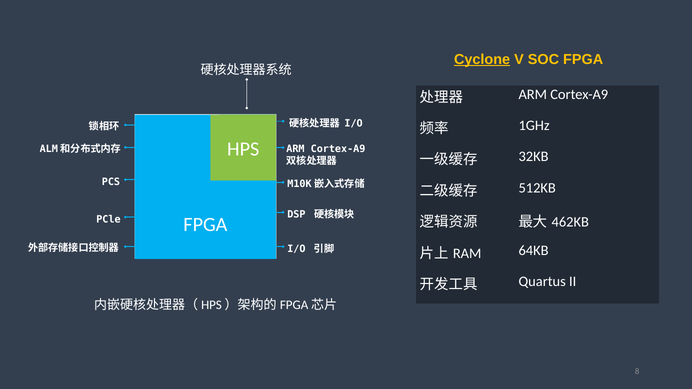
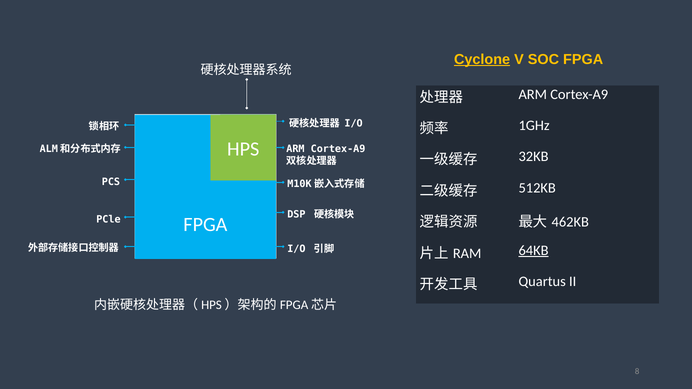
64KB underline: none -> present (534, 250)
